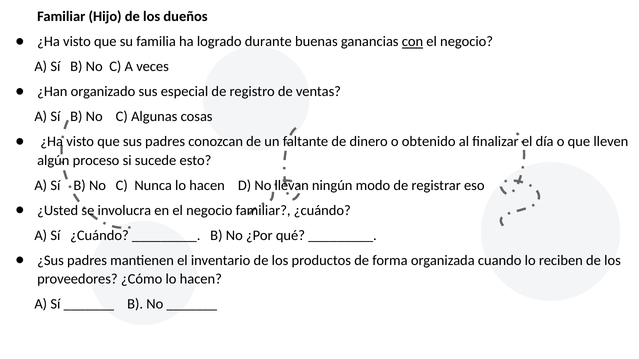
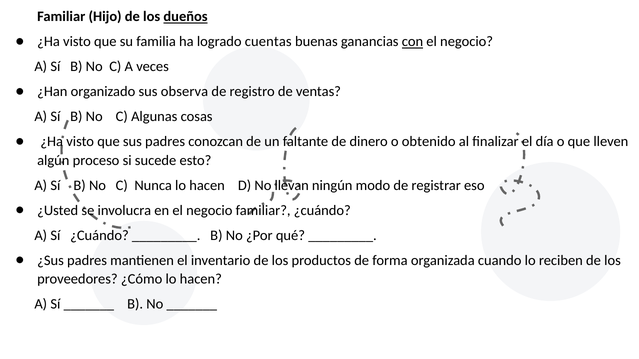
dueños underline: none -> present (186, 17)
durante: durante -> cuentas (268, 42)
especial: especial -> observa (184, 92)
